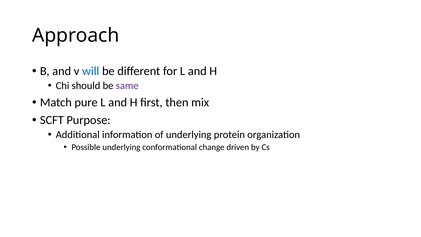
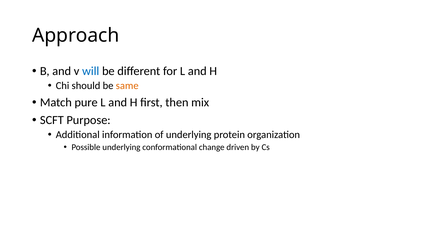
same colour: purple -> orange (127, 86)
